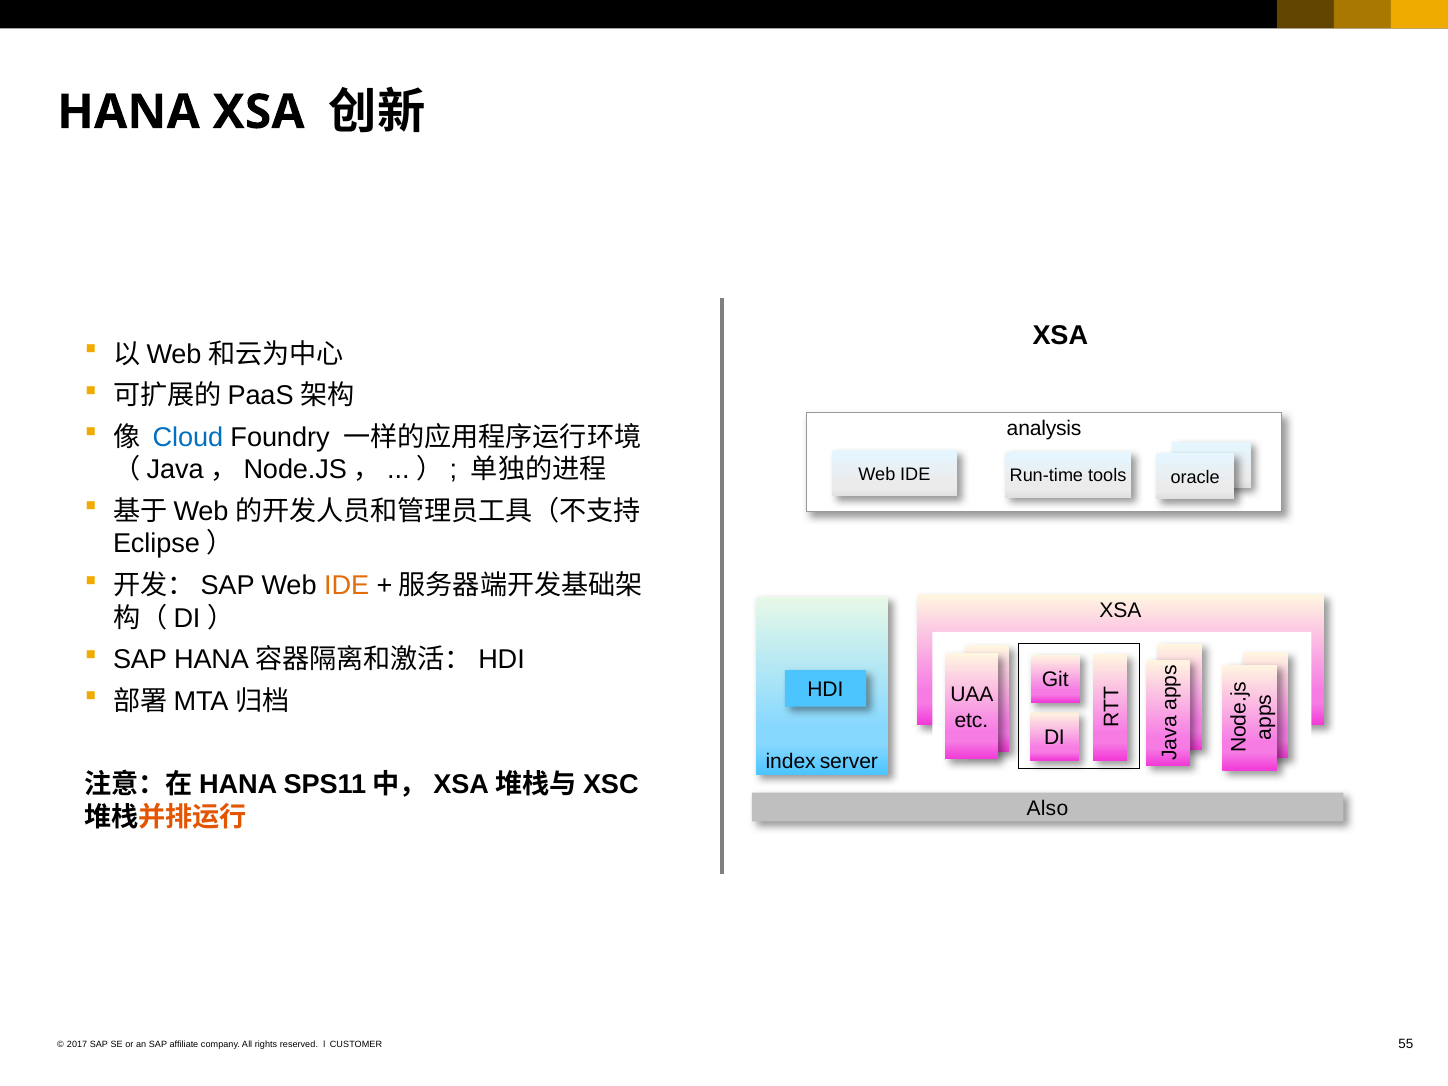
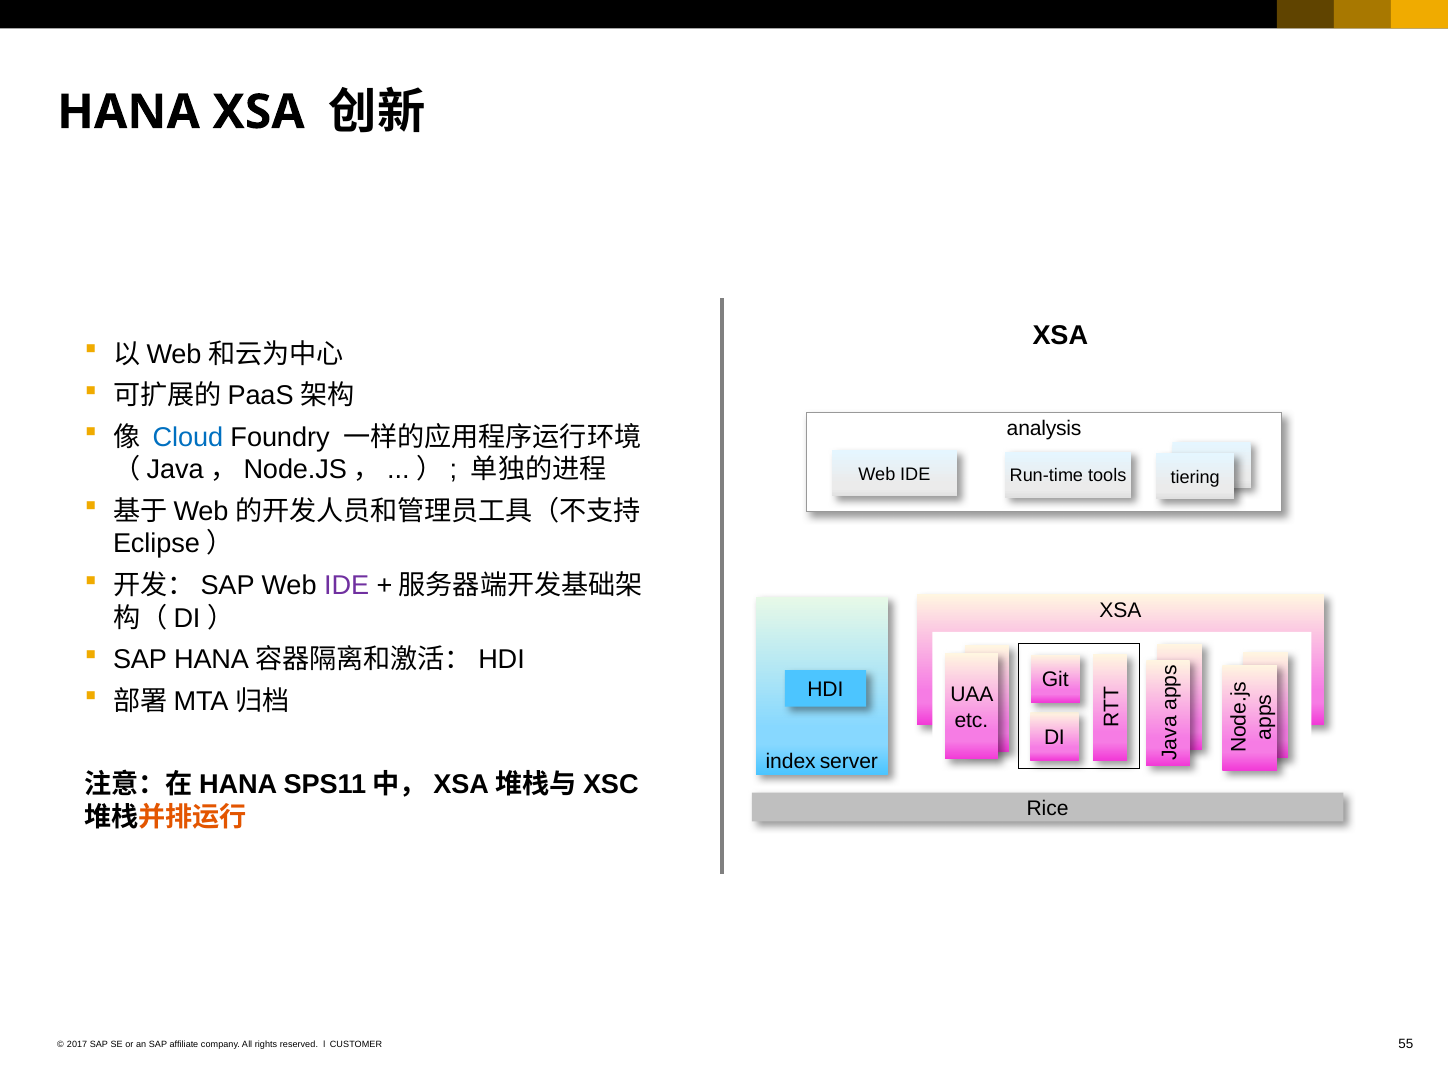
oracle: oracle -> tiering (1195, 477)
IDE colour: orange -> purple (347, 586)
Also: Also -> Rice (1048, 808)
